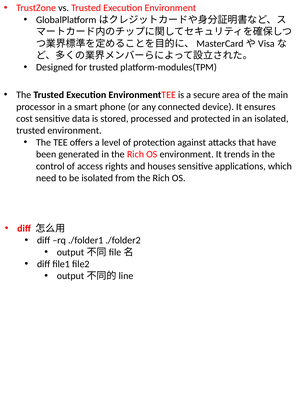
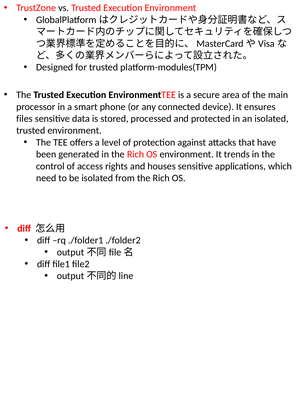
cost: cost -> files (24, 119)
